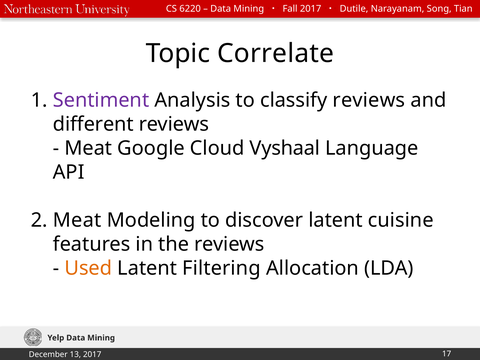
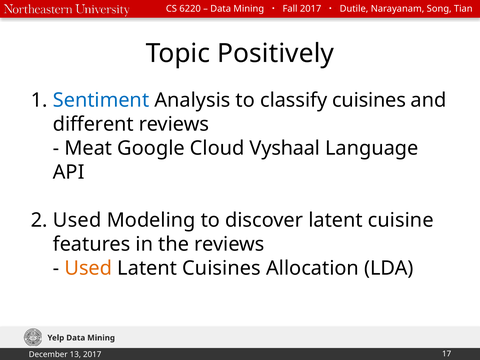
Correlate: Correlate -> Positively (276, 53)
Sentiment colour: purple -> blue (101, 100)
classify reviews: reviews -> cuisines (369, 100)
Meat: Meat -> Used (77, 220)
Latent Filtering: Filtering -> Cuisines (222, 268)
